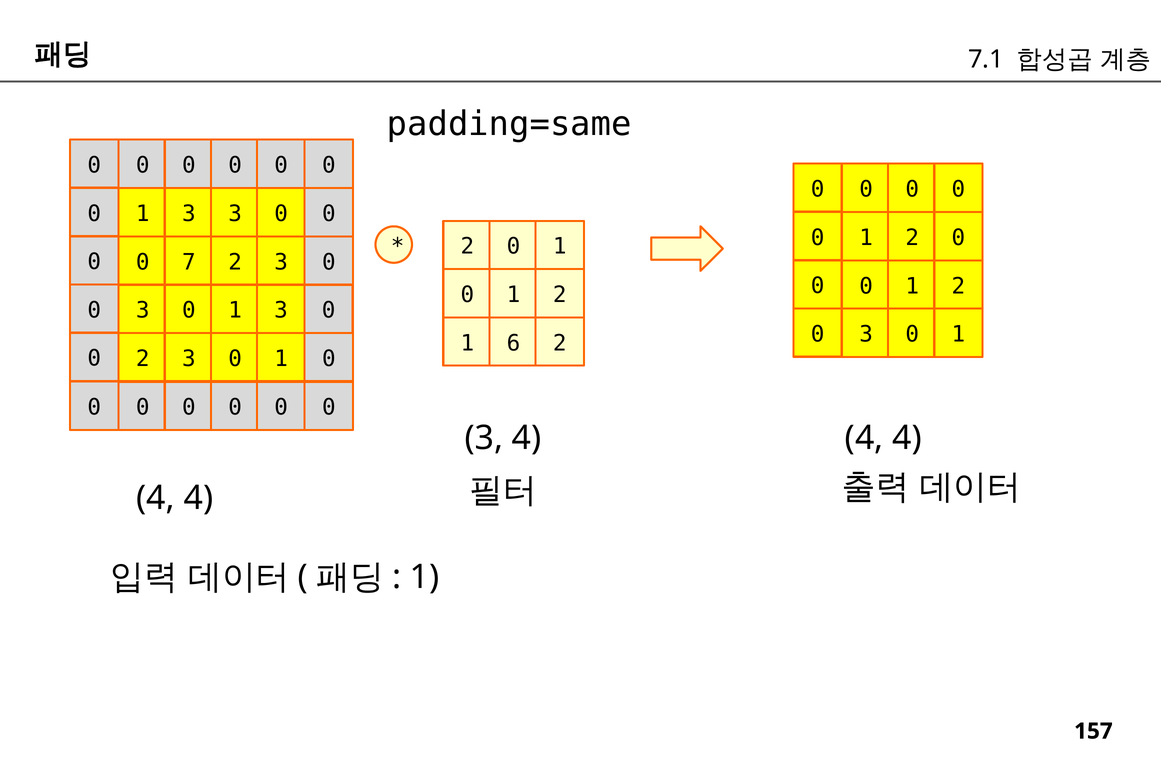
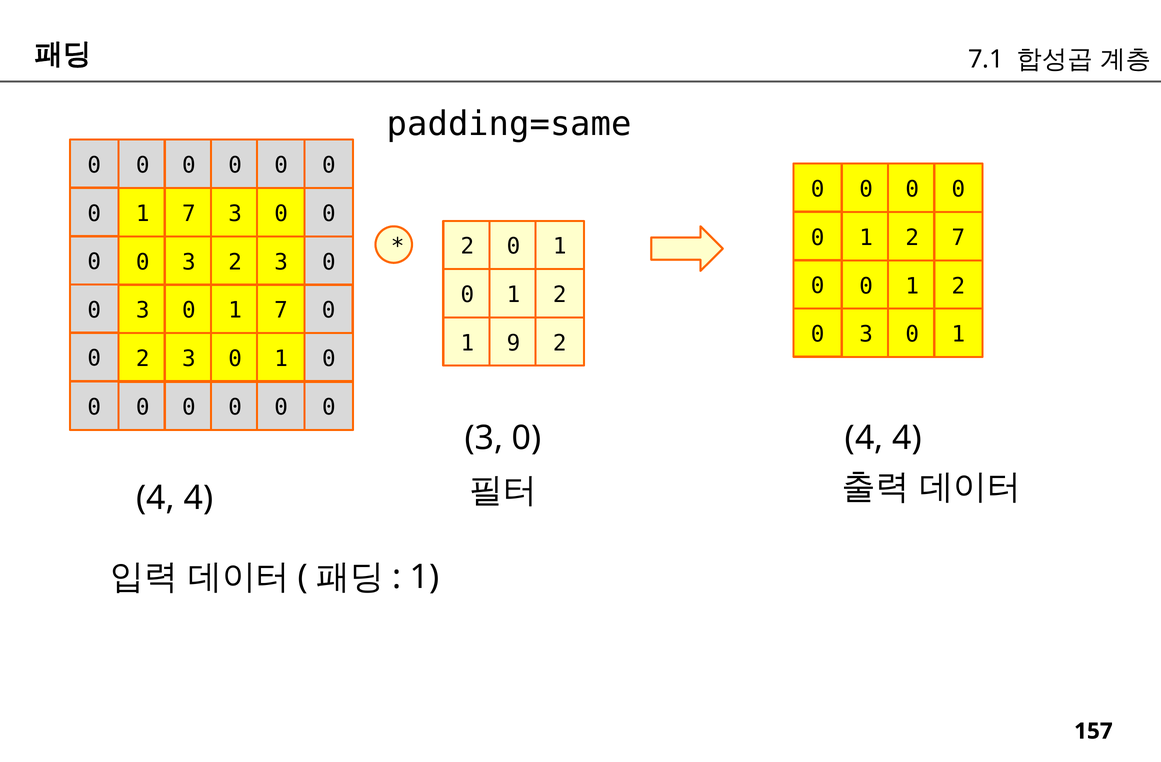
3: 3 -> 7 (189, 214)
1 2 0: 0 -> 7 (958, 238)
0 7: 7 -> 3 (189, 262)
0 1 3: 3 -> 7 (281, 311)
6: 6 -> 9 (514, 343)
4: 4 -> 0 (527, 438)
